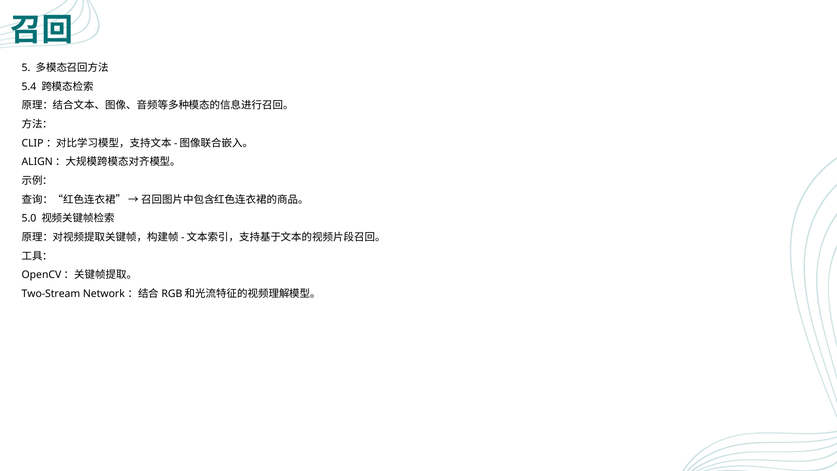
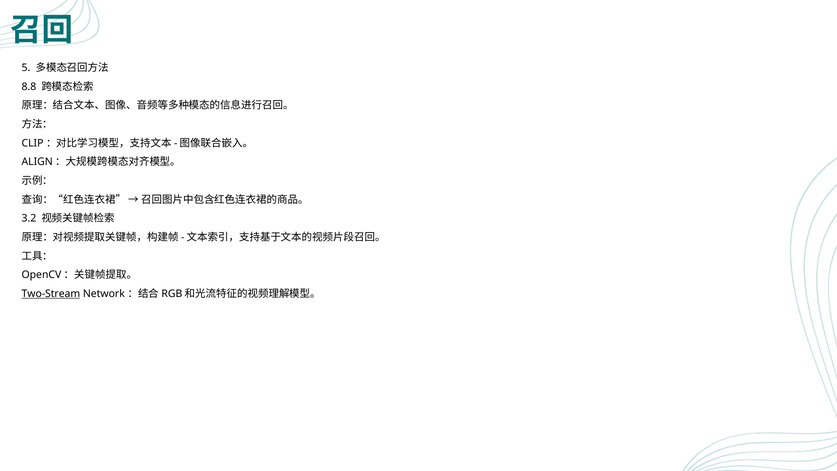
5.4: 5.4 -> 8.8 (29, 87)
5.0: 5.0 -> 3.2 (29, 218)
Two-Stream underline: none -> present (51, 294)
